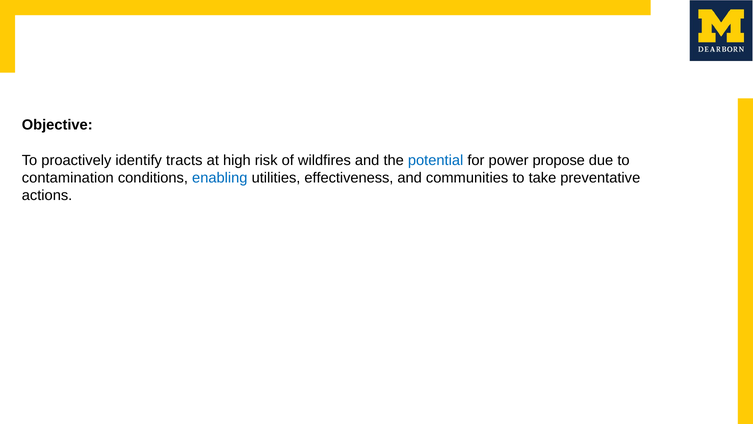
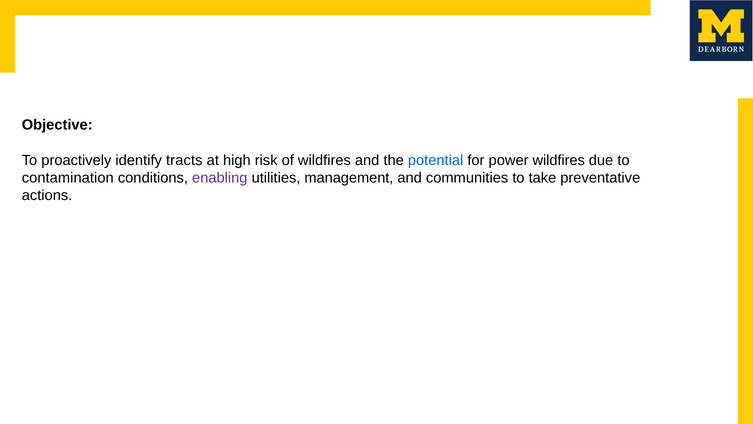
power propose: propose -> wildfires (559, 160)
enabling colour: blue -> purple (220, 178)
effectiveness: effectiveness -> management (349, 178)
